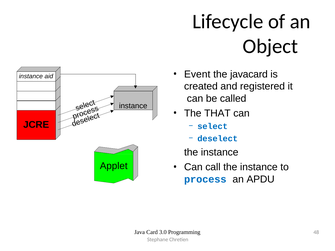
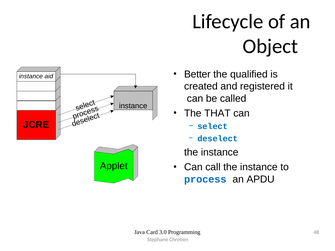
Event: Event -> Better (197, 74)
javacard: javacard -> qualified (249, 74)
